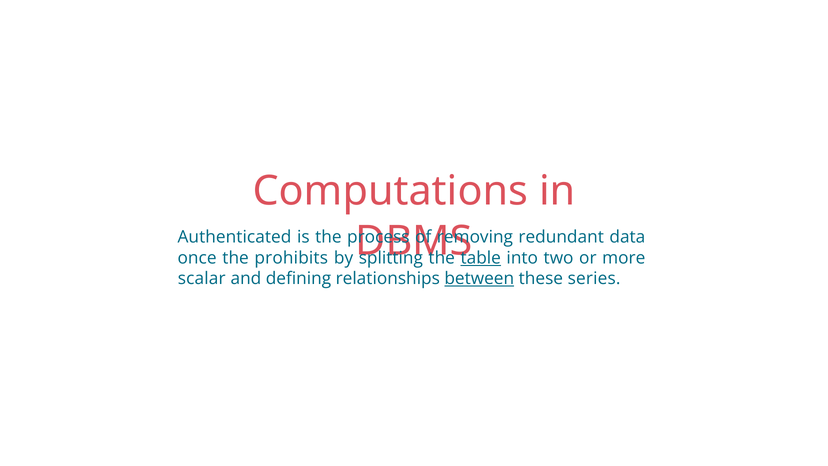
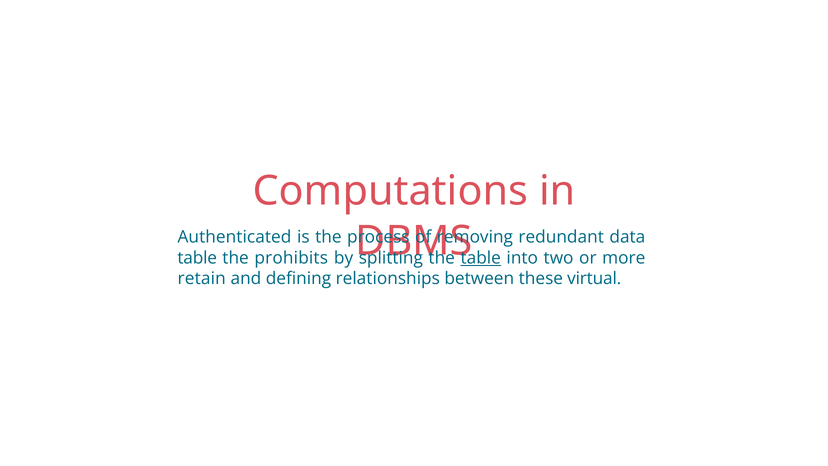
once: once -> table (197, 258)
scalar: scalar -> retain (202, 279)
between underline: present -> none (479, 279)
series: series -> virtual (594, 279)
